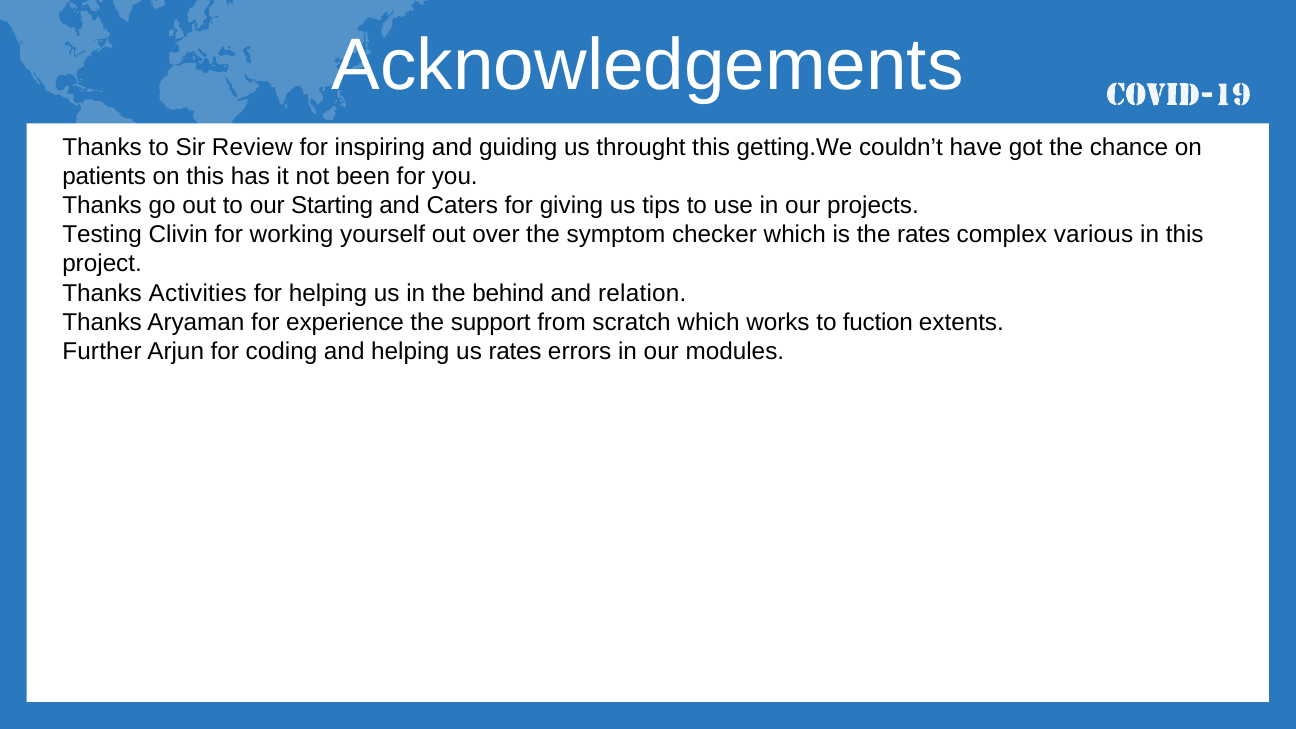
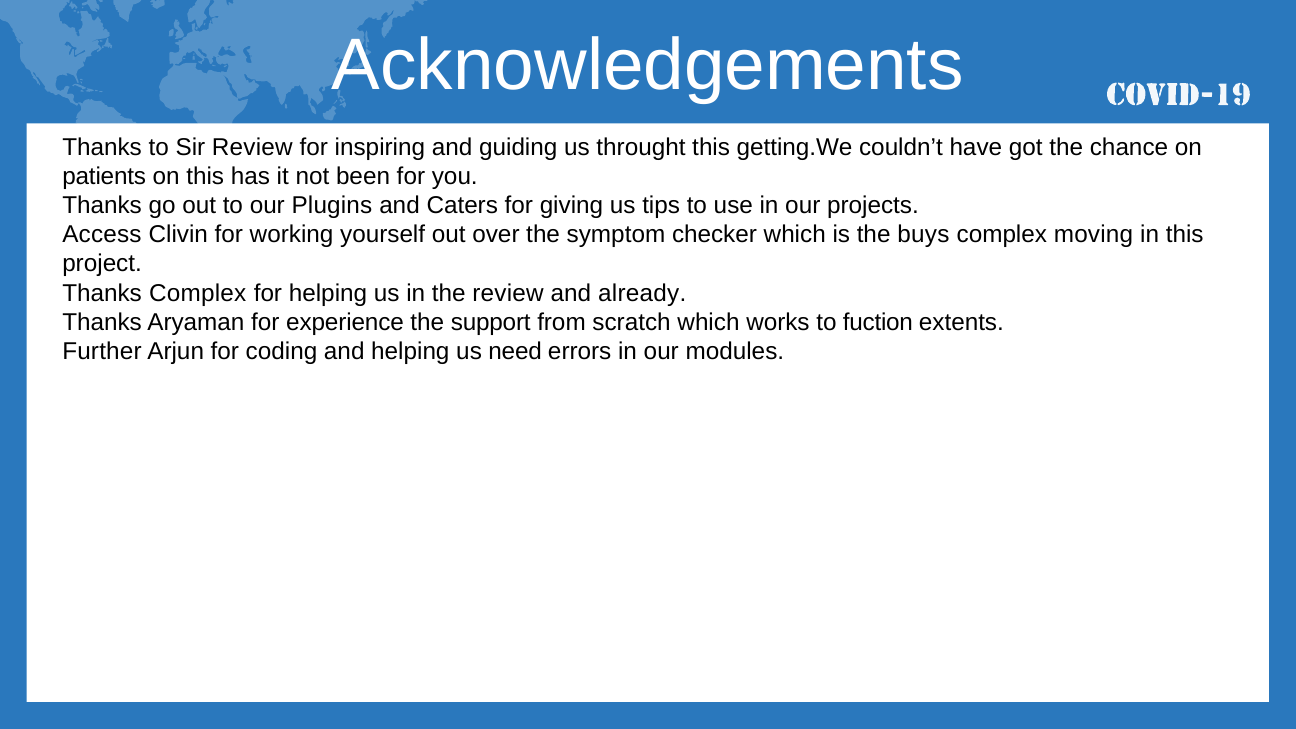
Starting: Starting -> Plugins (332, 206)
Testing: Testing -> Access (102, 235)
the rates: rates -> buys (923, 235)
various: various -> moving (1093, 235)
Thanks Activities: Activities -> Complex (198, 293)
the behind: behind -> review (508, 293)
relation: relation -> already (642, 293)
us rates: rates -> need (515, 351)
